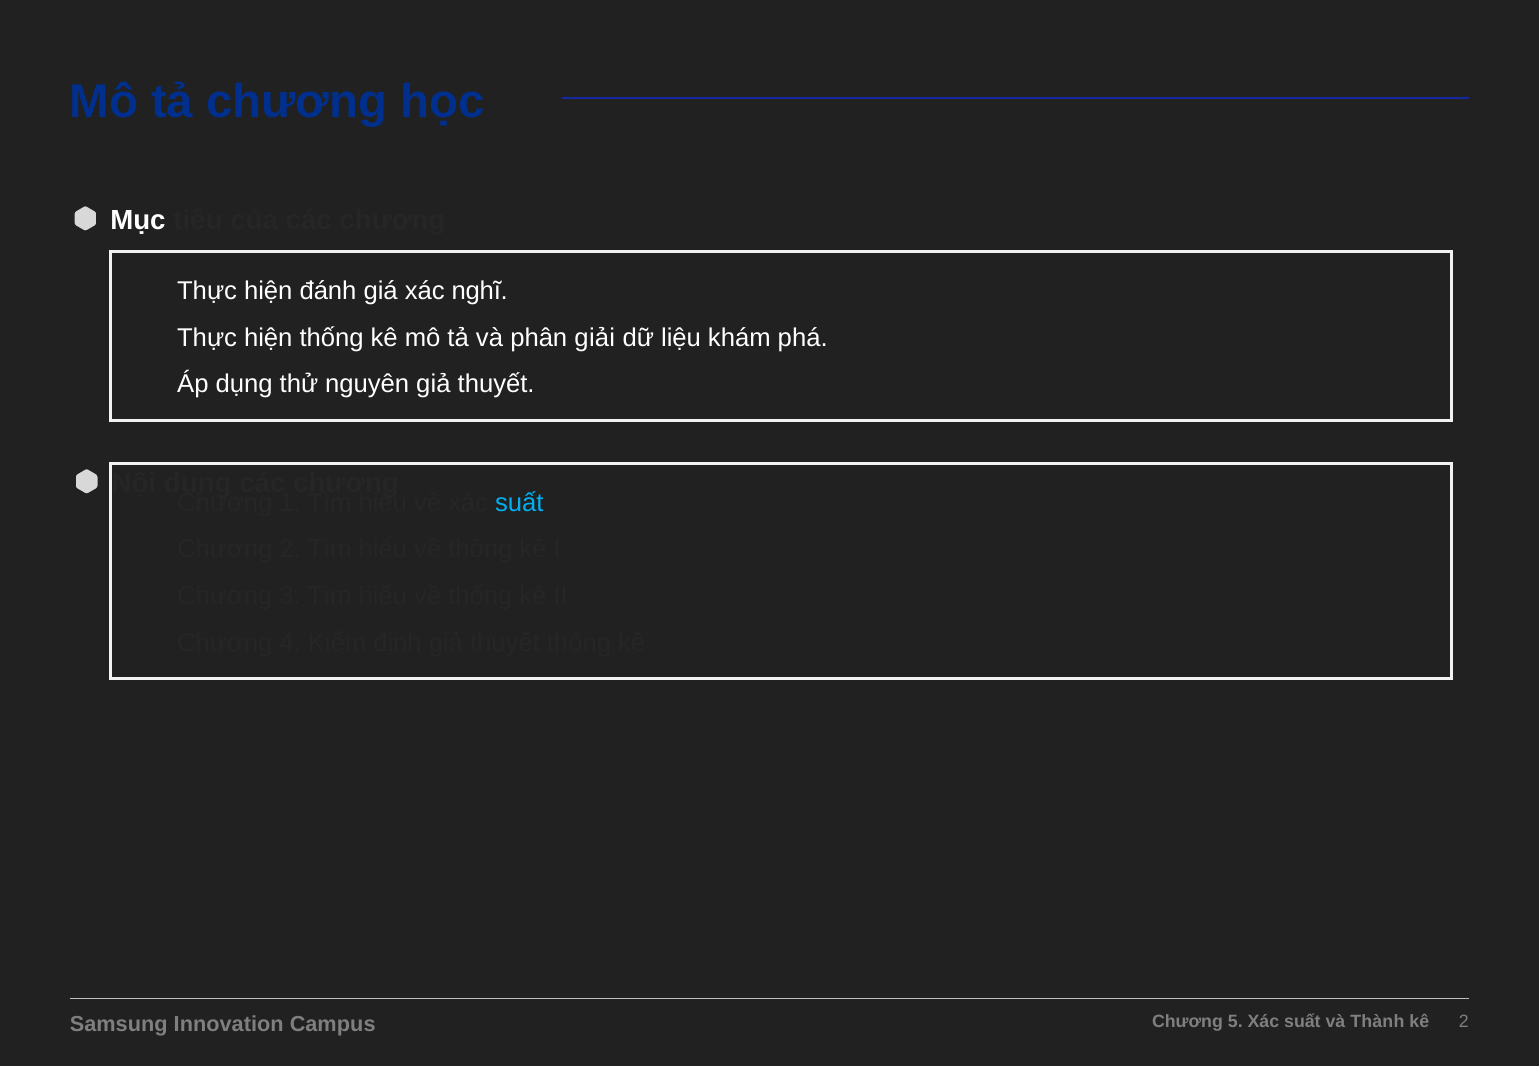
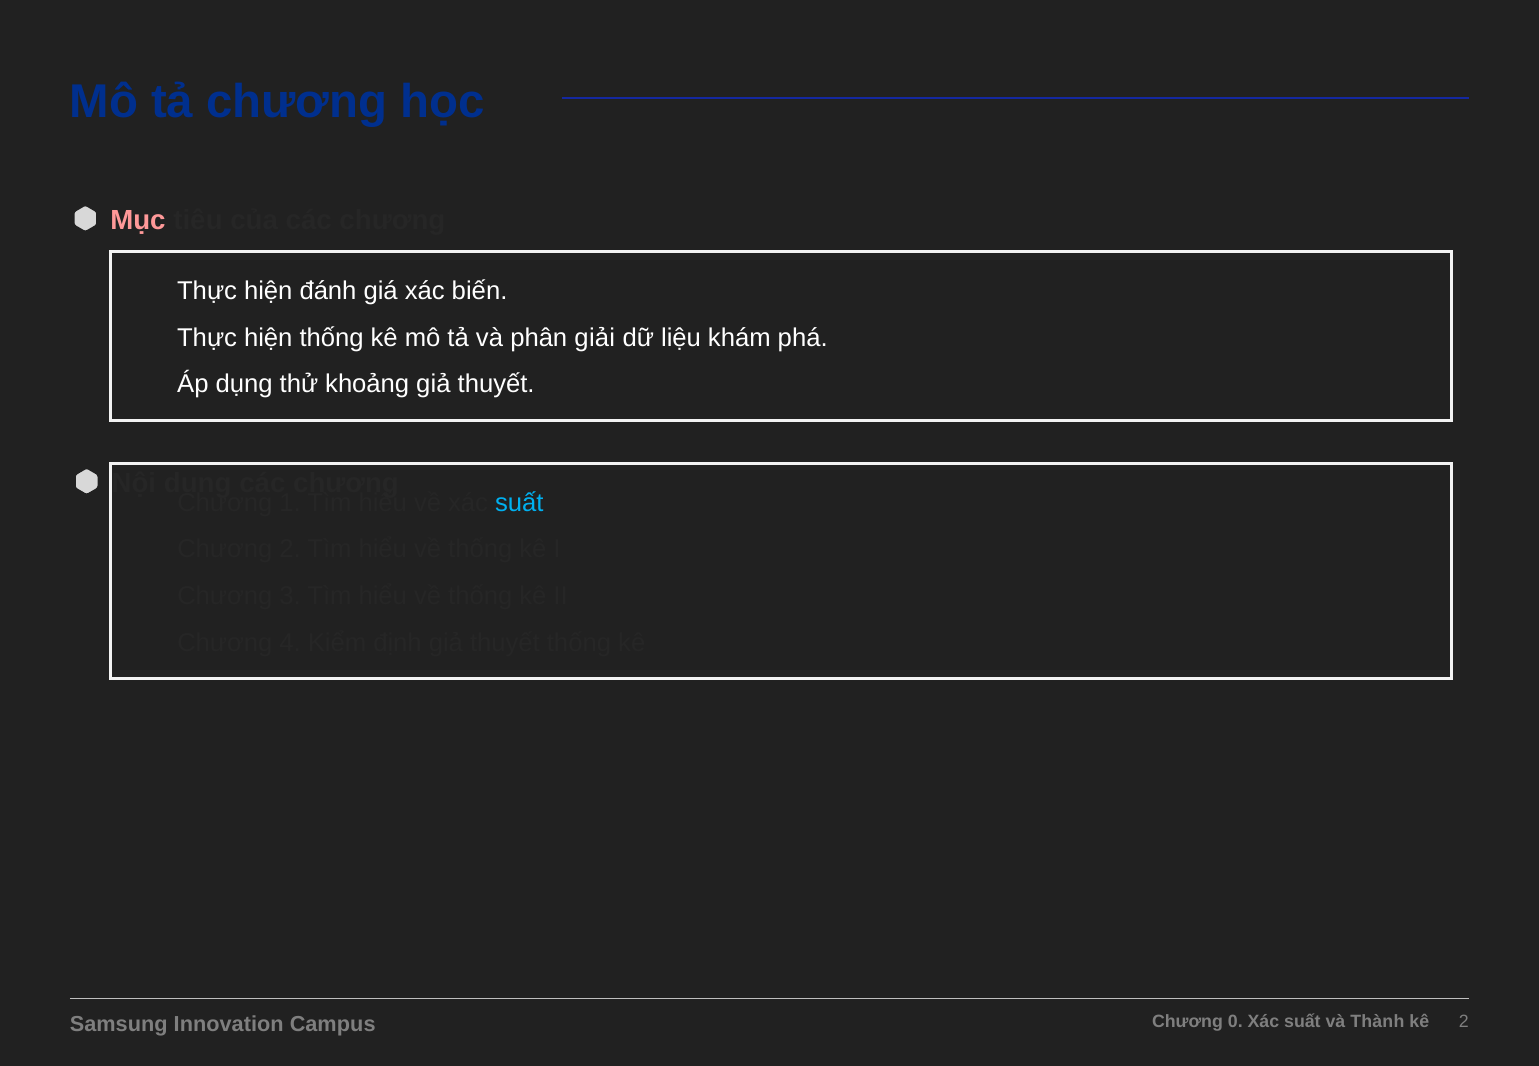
Mục colour: white -> pink (138, 220)
nghĩ: nghĩ -> biến (480, 291)
nguyên: nguyên -> khoảng (367, 384)
5: 5 -> 0 (1235, 1022)
